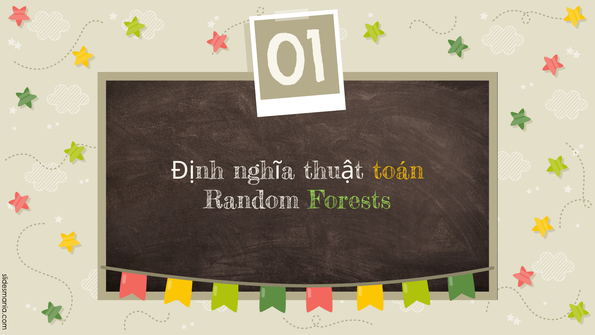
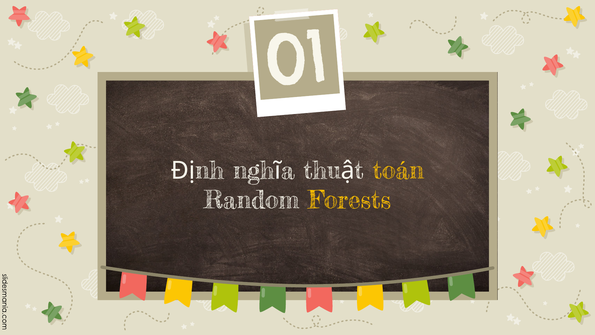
Forests colour: light green -> yellow (350, 200)
